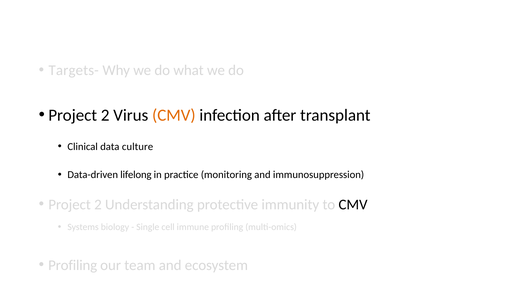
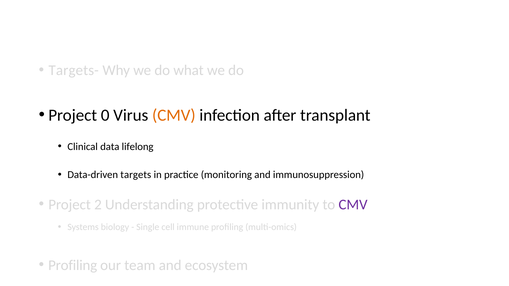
2: 2 -> 0 (105, 115)
culture: culture -> lifelong (138, 147)
lifelong: lifelong -> targets (136, 175)
CMV colour: black -> purple (353, 205)
